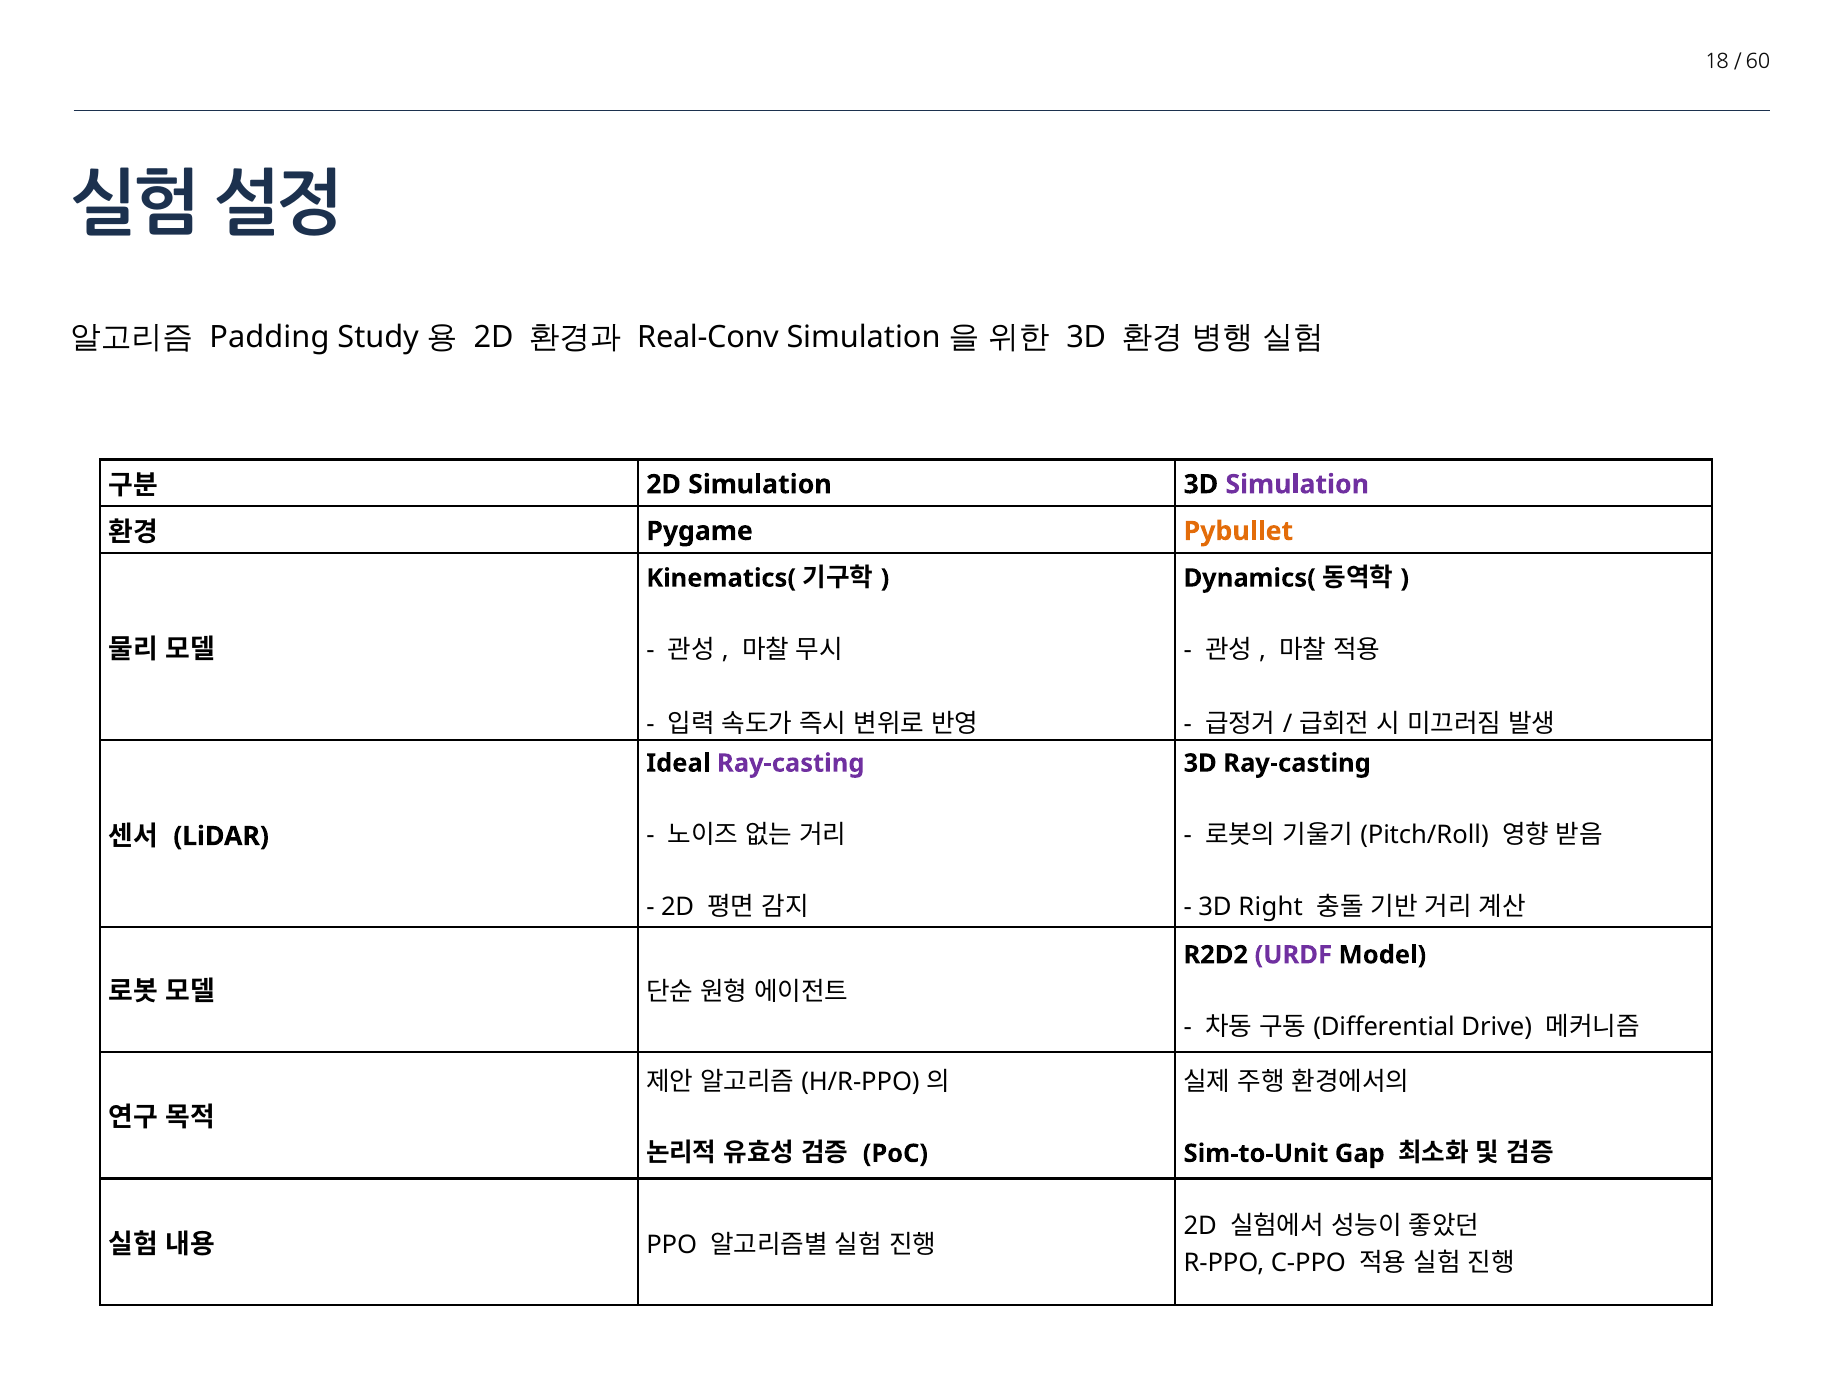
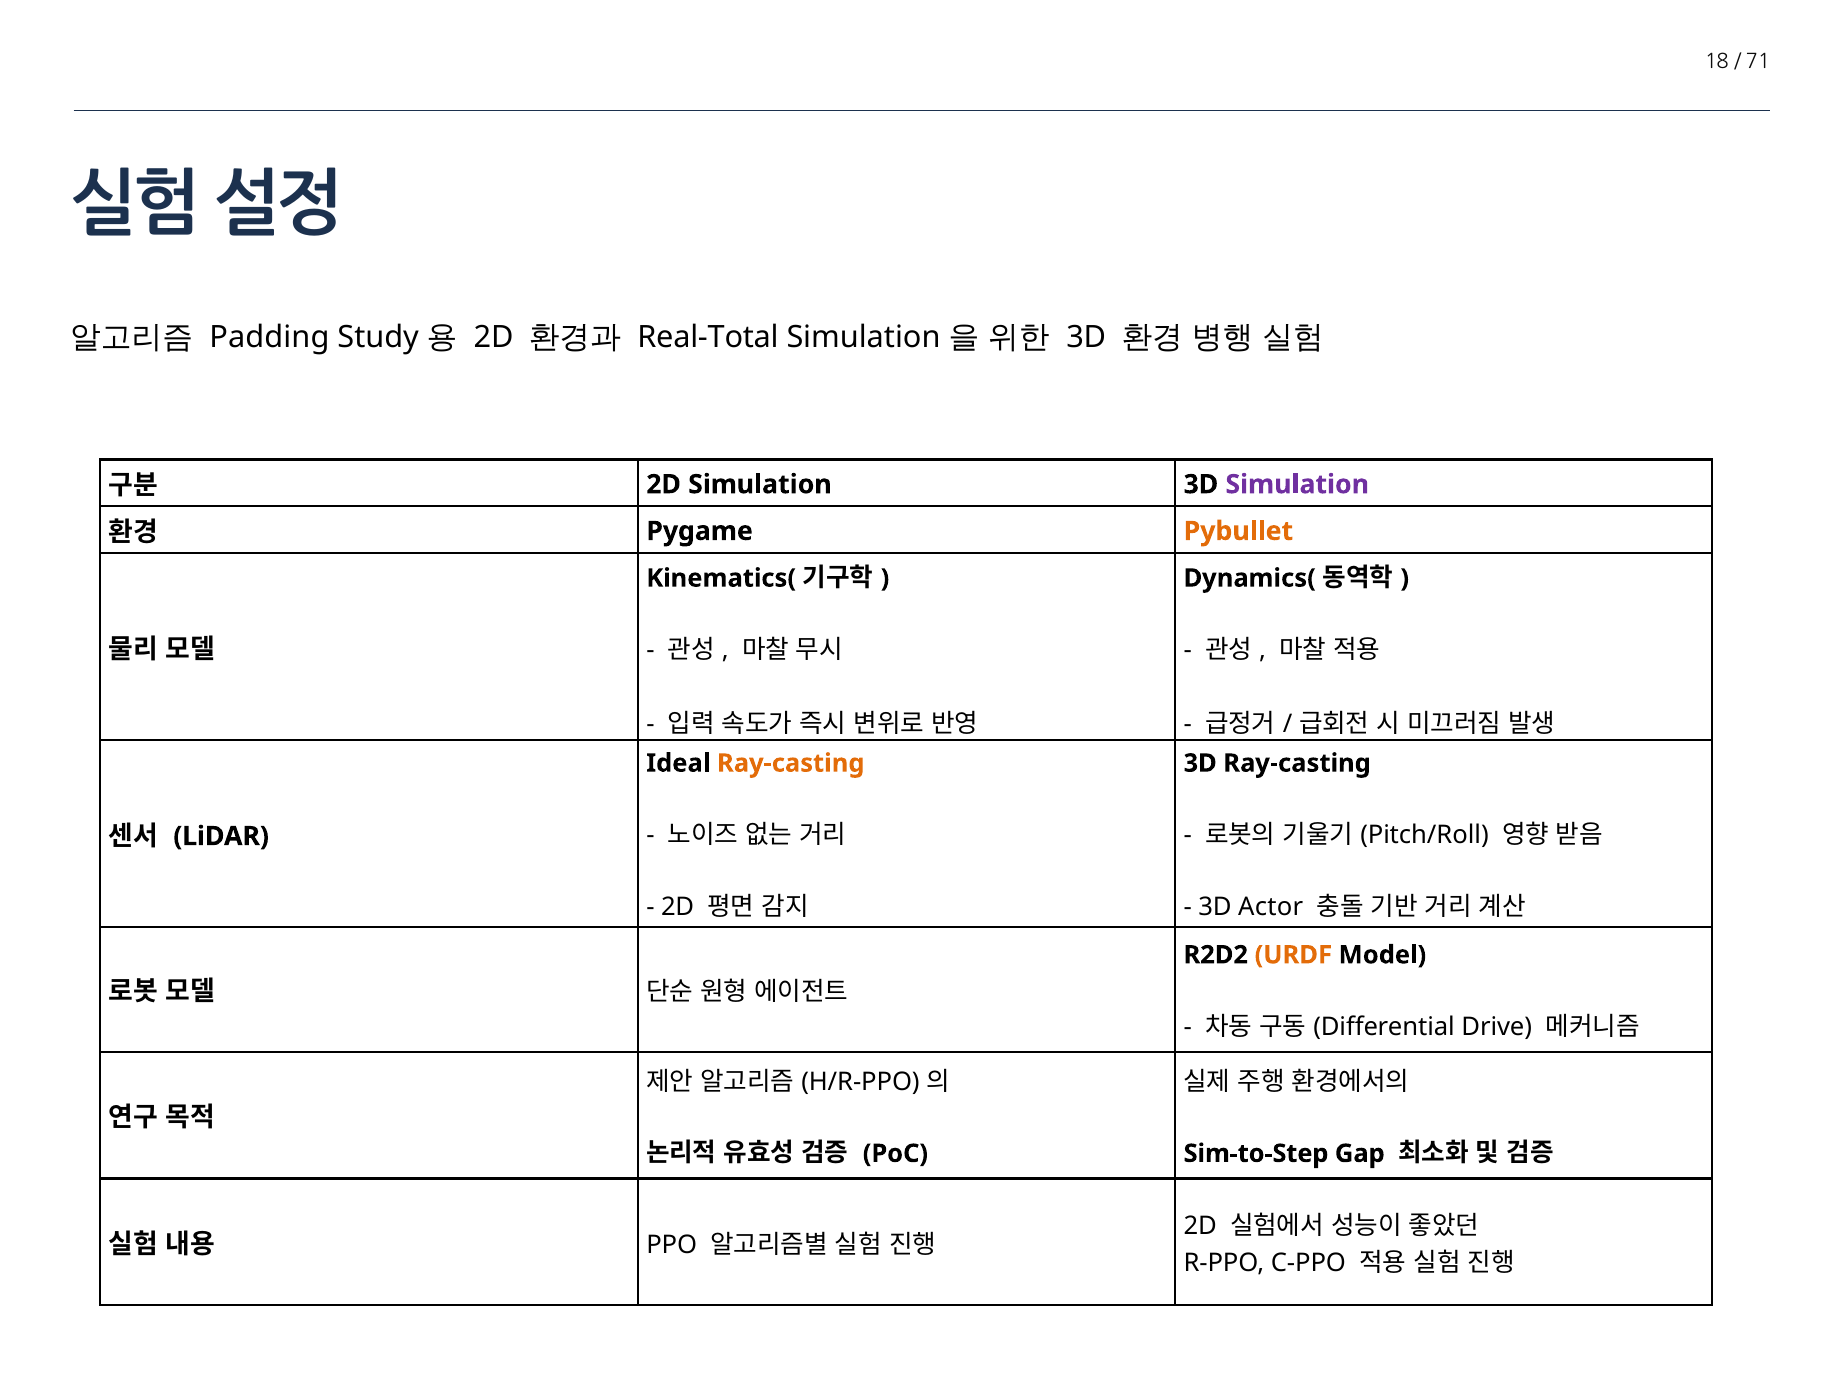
60: 60 -> 71 (1758, 62)
Real-Conv: Real-Conv -> Real-Total (708, 337)
Ray-casting colour: purple -> orange (791, 763)
Right: Right -> Actor (1271, 906)
URDF colour: purple -> orange (1293, 955)
Sim-to-Unit: Sim-to-Unit -> Sim-to-Step (1256, 1153)
